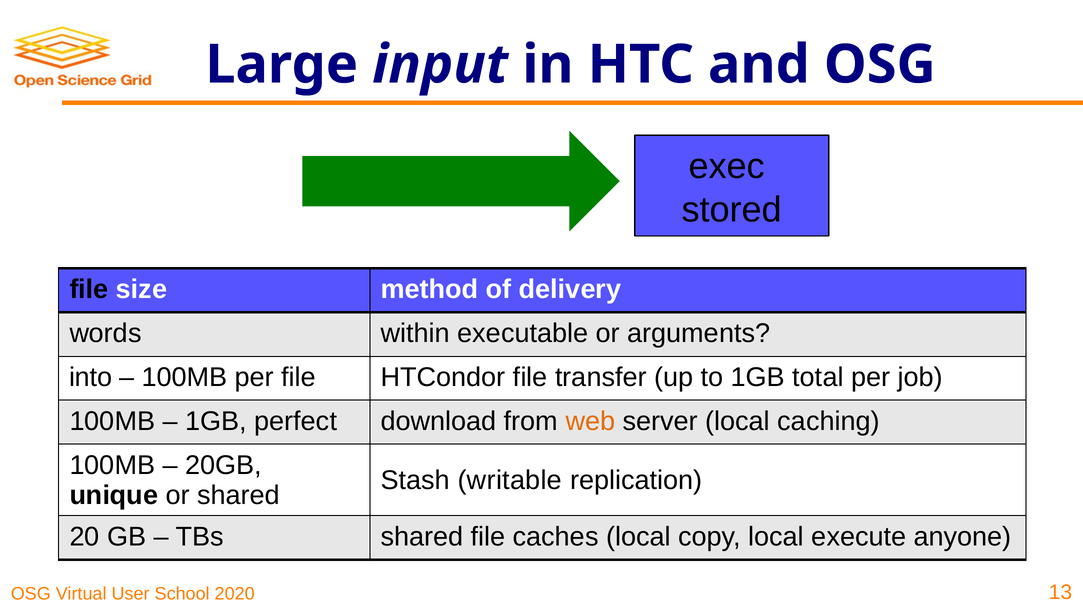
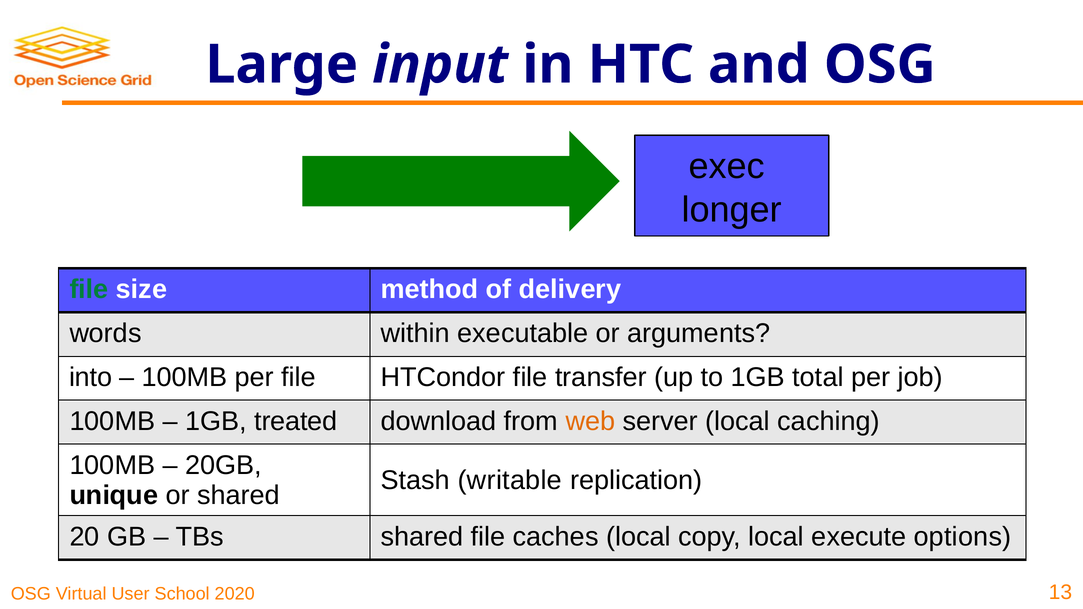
stored: stored -> longer (732, 210)
file colour: black -> green (89, 290)
perfect: perfect -> treated (296, 421)
anyone: anyone -> options (962, 537)
